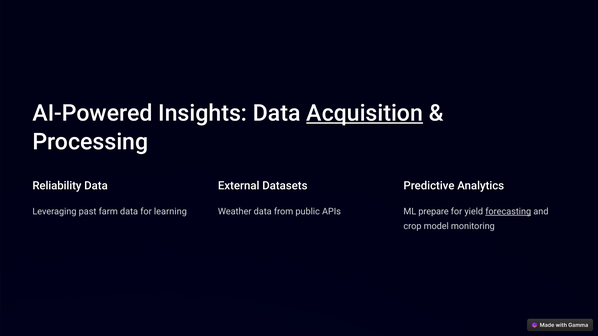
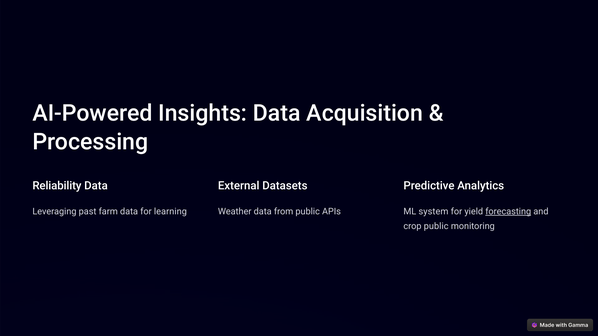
Acquisition underline: present -> none (365, 113)
prepare: prepare -> system (433, 212)
crop model: model -> public (436, 226)
